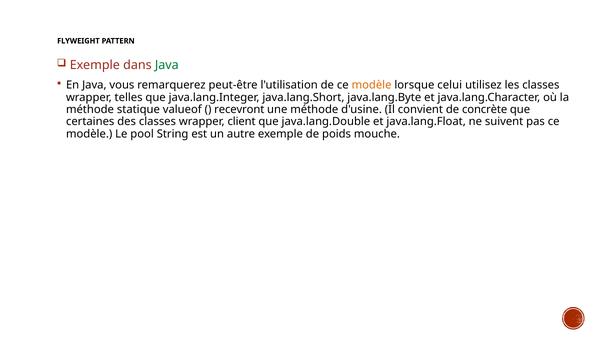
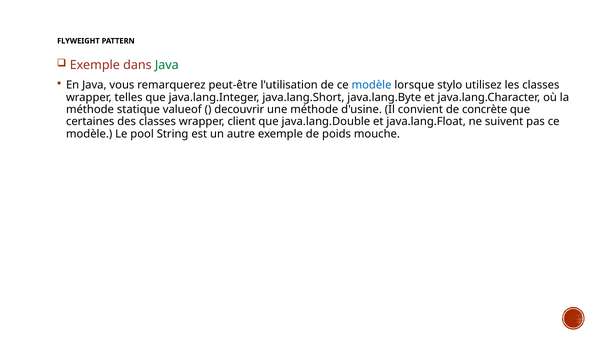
modèle colour: orange -> blue (372, 85)
celui: celui -> stylo (450, 85)
recevront: recevront -> decouvrir (239, 110)
